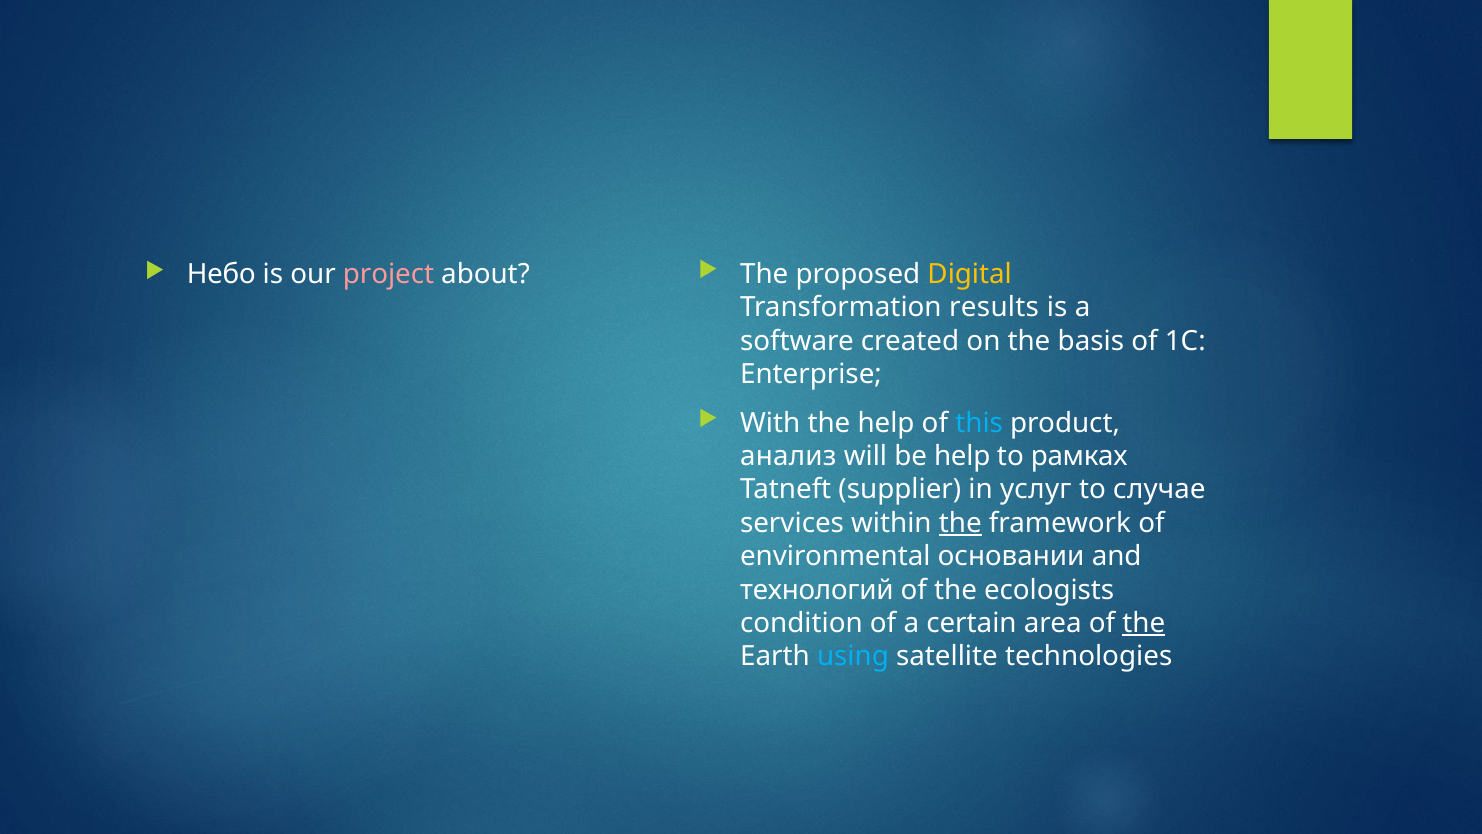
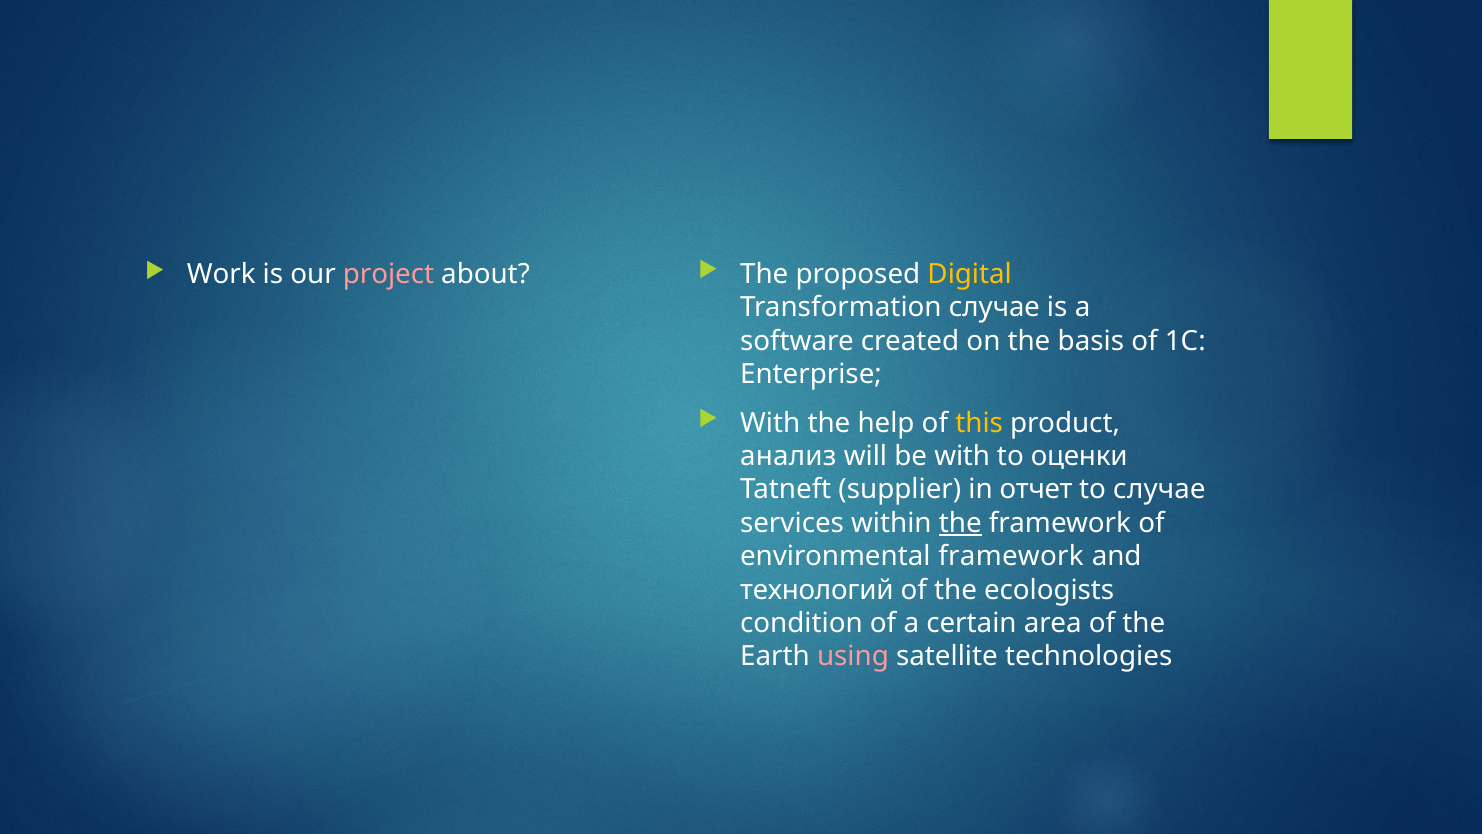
Небо: Небо -> Work (221, 275)
Transformation results: results -> случае (994, 307)
this colour: light blue -> yellow (979, 423)
be help: help -> with (962, 456)
рамках: рамках -> оценки (1079, 456)
услуг: услуг -> отчет (1036, 490)
environmental основании: основании -> framework (1011, 556)
the underline: present -> none (1144, 623)
using colour: light blue -> pink (853, 656)
